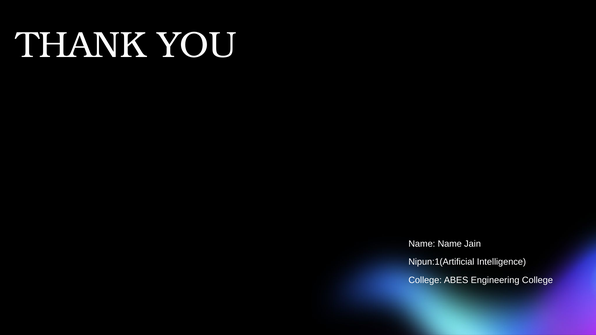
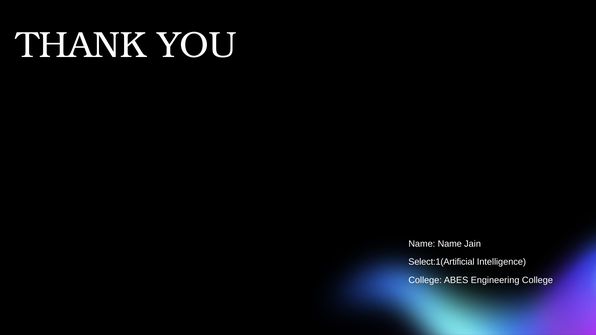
Nipun:1(Artificial: Nipun:1(Artificial -> Select:1(Artificial (441, 262)
